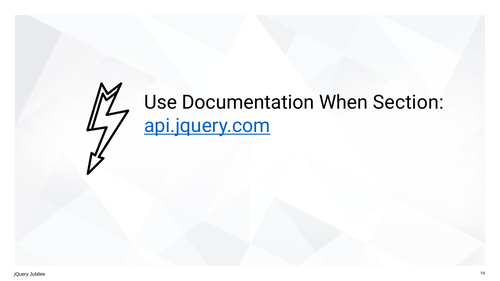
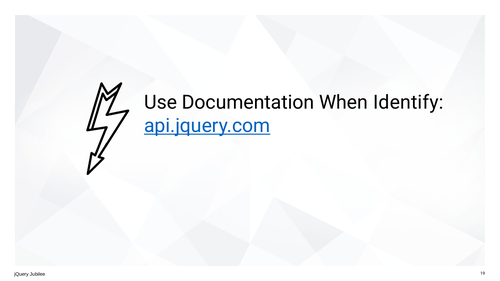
Section: Section -> Identify (408, 103)
